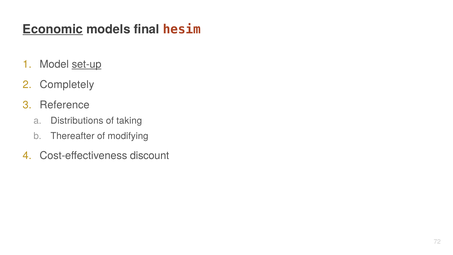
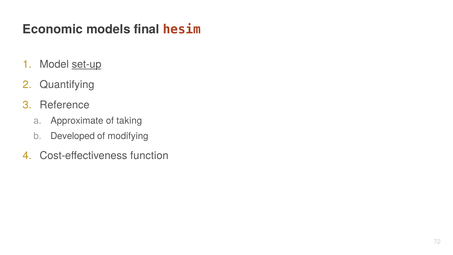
Economic underline: present -> none (53, 29)
Completely: Completely -> Quantifying (67, 85)
Distributions: Distributions -> Approximate (77, 121)
Thereafter: Thereafter -> Developed (73, 136)
discount: discount -> function (149, 156)
